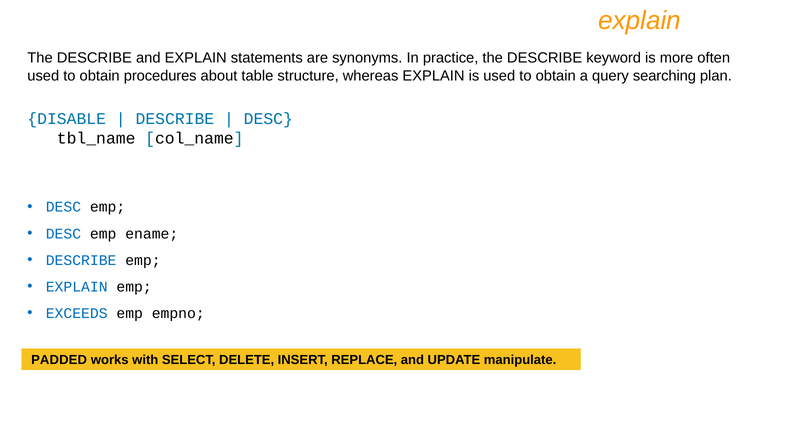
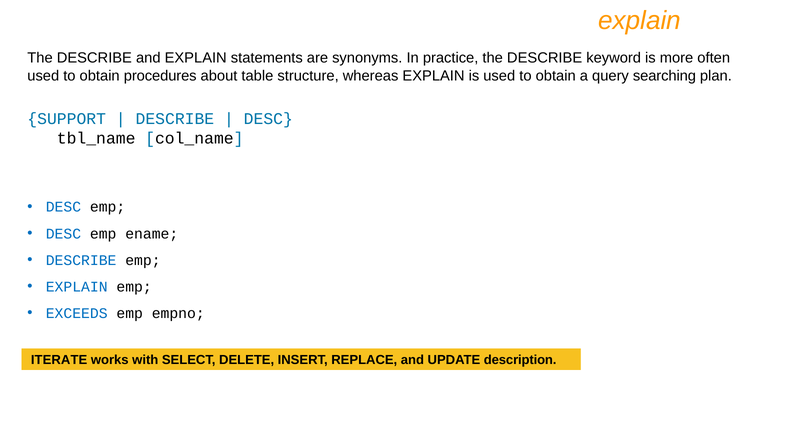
DISABLE: DISABLE -> SUPPORT (67, 119)
PADDED: PADDED -> ITERATE (59, 360)
manipulate: manipulate -> description (520, 360)
